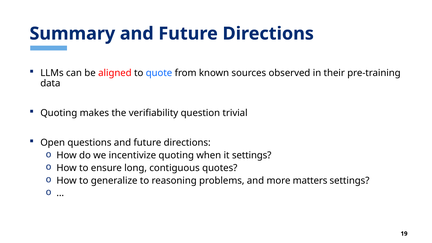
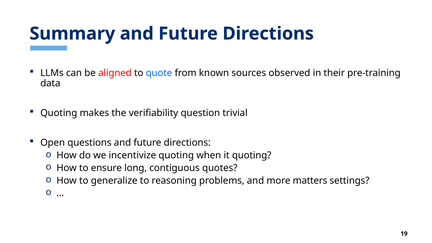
it settings: settings -> quoting (252, 155)
